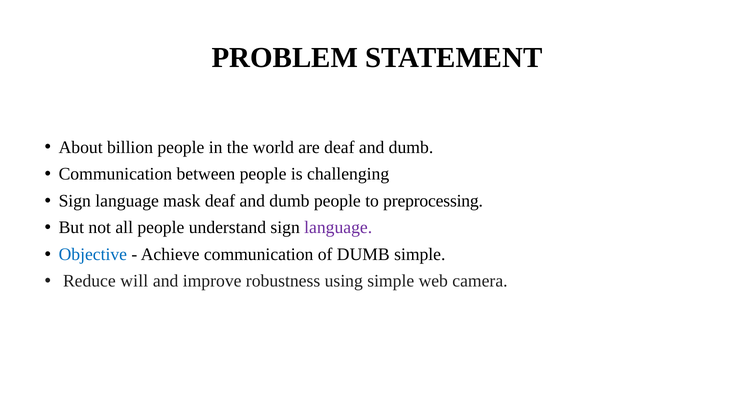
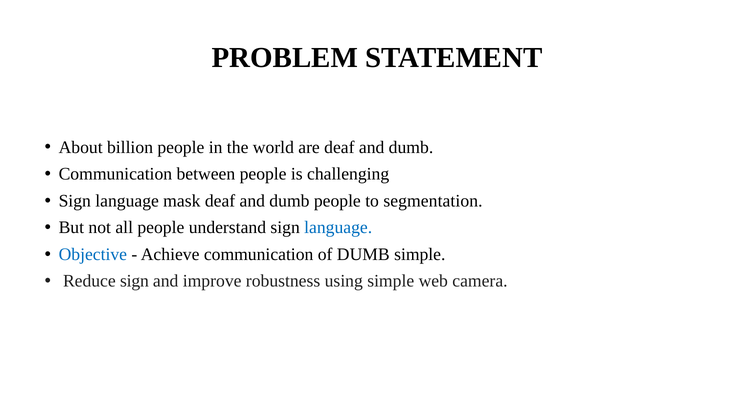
preprocessing: preprocessing -> segmentation (433, 201)
language colour: purple -> blue (338, 228)
Reduce will: will -> sign (134, 281)
